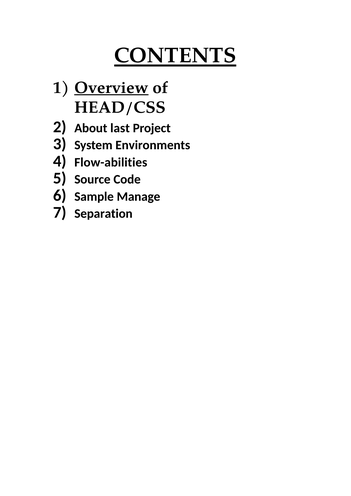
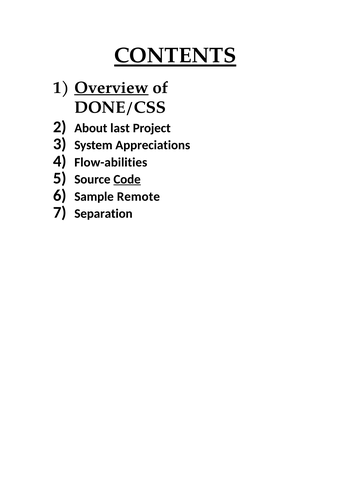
HEAD/CSS: HEAD/CSS -> DONE/CSS (120, 108)
Environments: Environments -> Appreciations (153, 145)
Code underline: none -> present (127, 180)
Manage: Manage -> Remote (138, 197)
